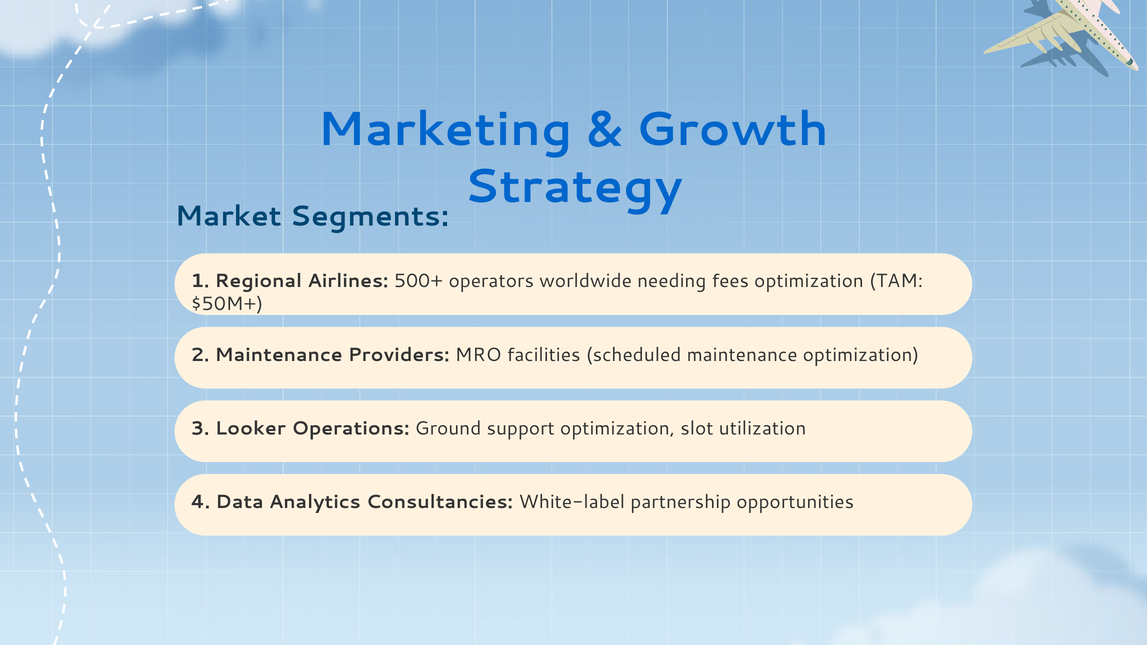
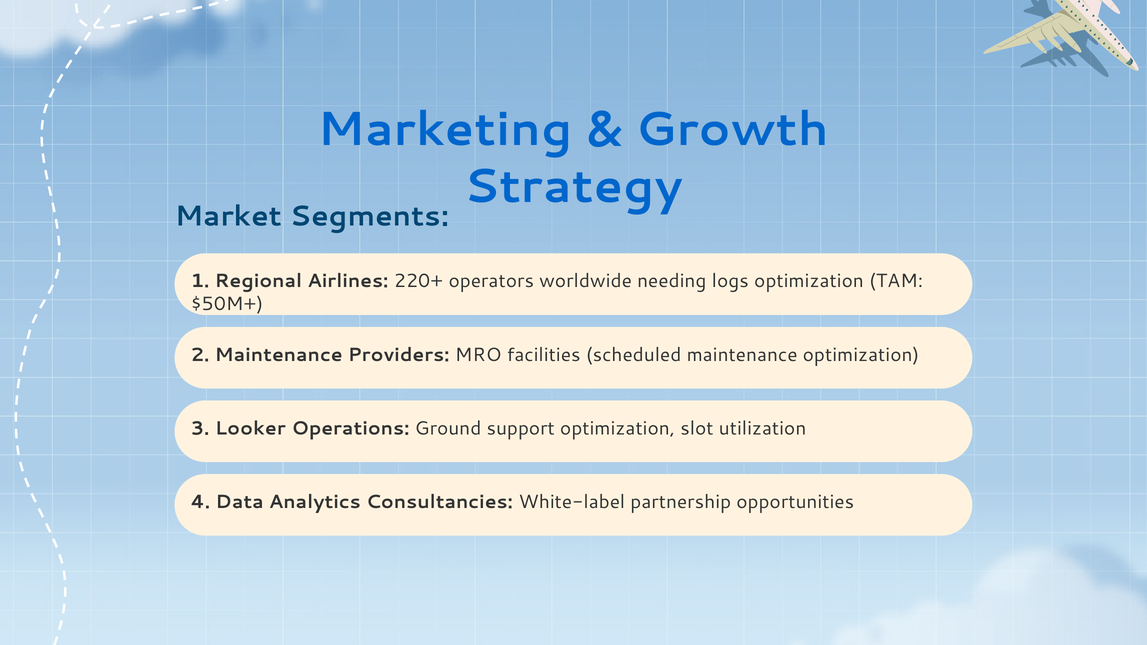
500+: 500+ -> 220+ (419, 281)
fees: fees -> logs (730, 281)
